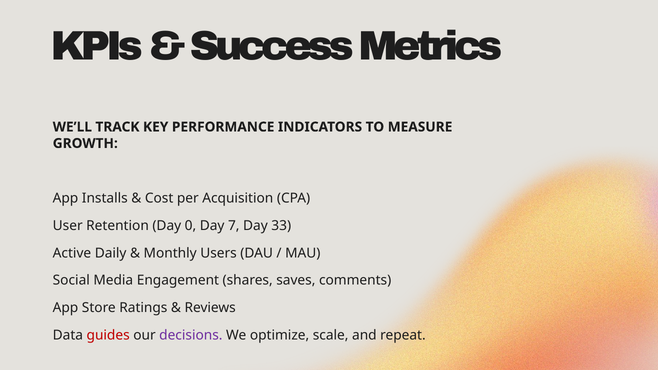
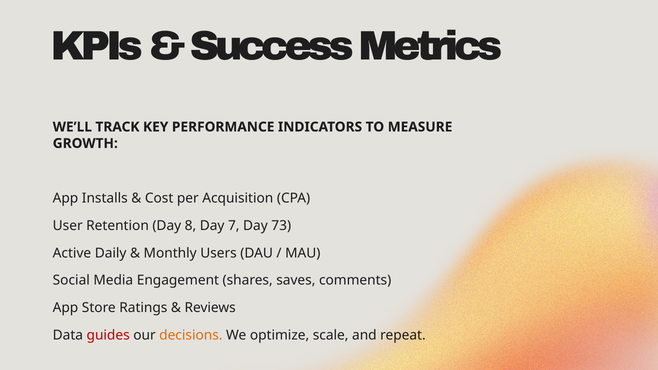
0: 0 -> 8 (190, 226)
33: 33 -> 73 (281, 226)
decisions colour: purple -> orange (191, 335)
